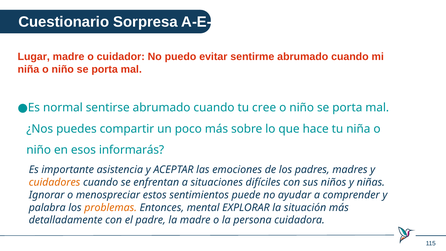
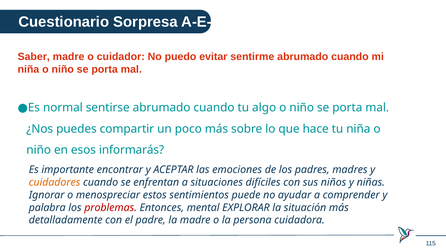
Lugar: Lugar -> Saber (34, 57)
cree: cree -> algo (264, 108)
asistencia: asistencia -> encontrar (120, 170)
problemas colour: orange -> red (111, 207)
